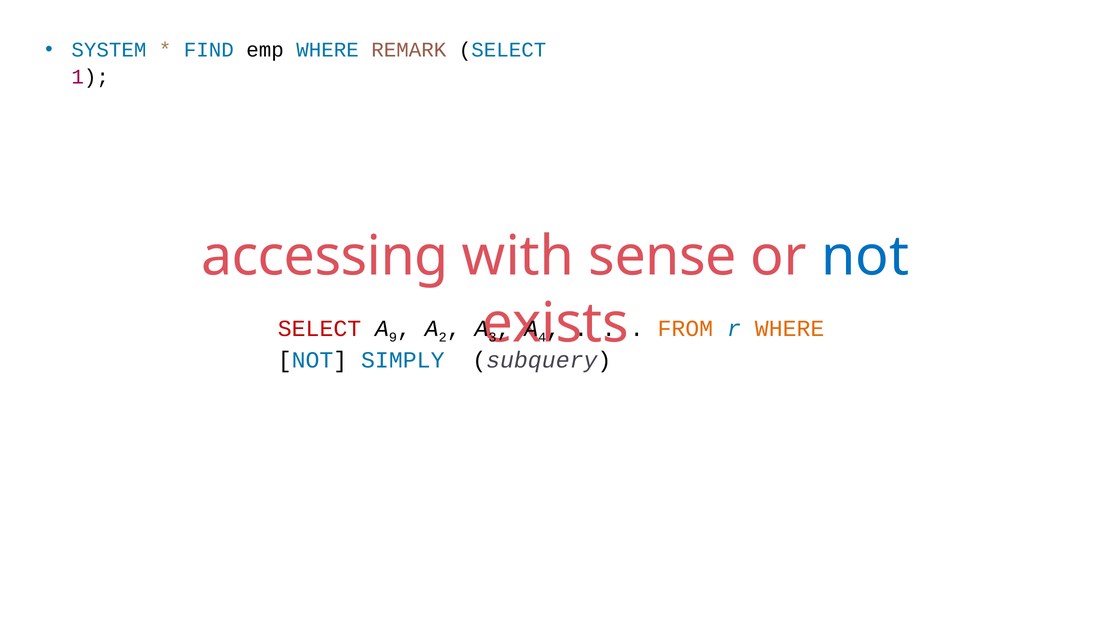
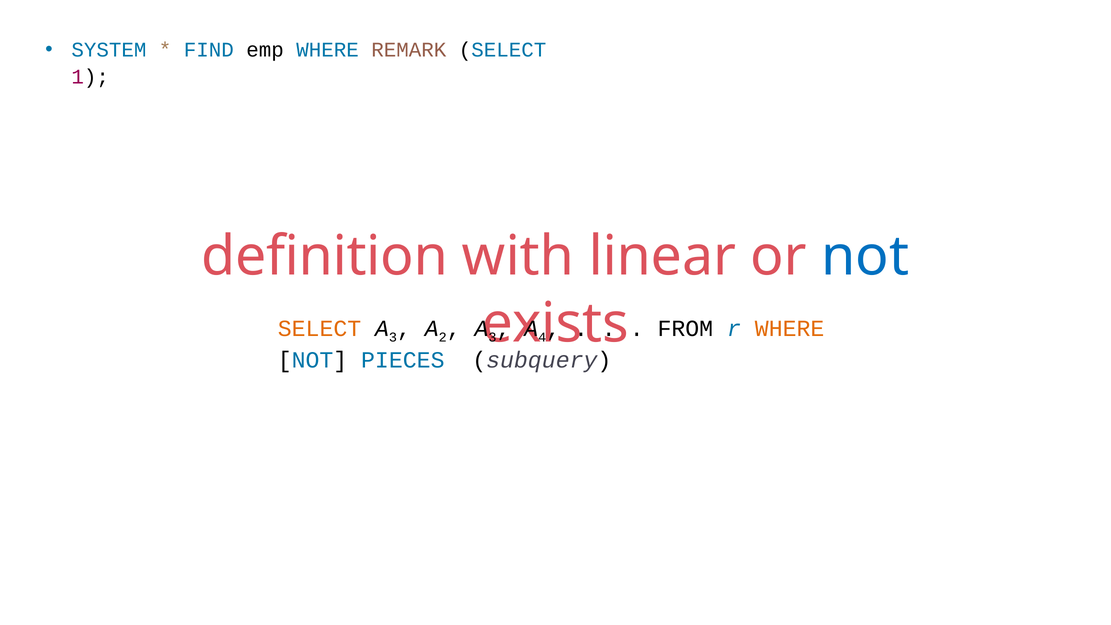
accessing: accessing -> definition (325, 257)
sense: sense -> linear (662, 257)
SELECT colour: red -> orange (320, 328)
9: 9 -> 3 (393, 337)
FROM colour: orange -> black (685, 328)
SIMPLY: SIMPLY -> PIECES (403, 360)
